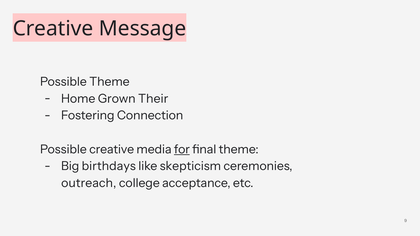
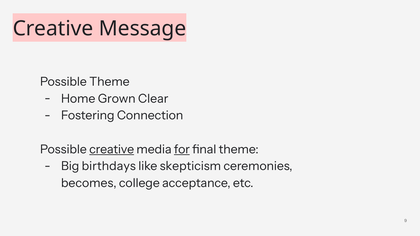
Their: Their -> Clear (153, 99)
creative underline: none -> present (112, 150)
outreach: outreach -> becomes (89, 183)
